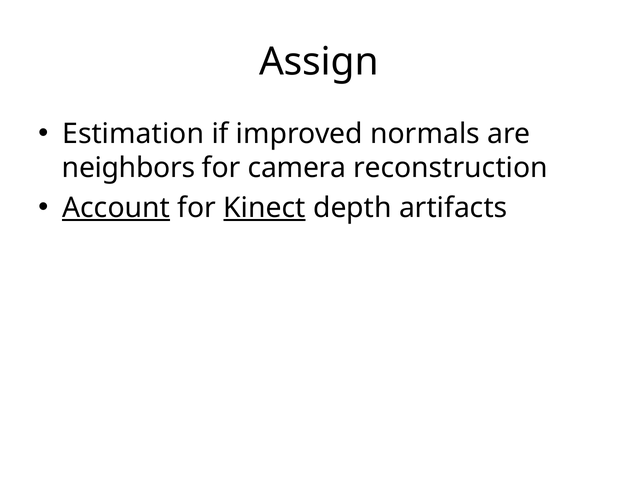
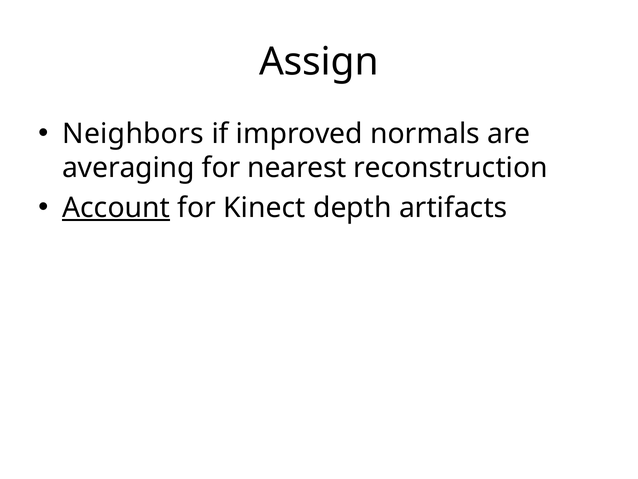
Estimation: Estimation -> Neighbors (133, 134)
neighbors: neighbors -> averaging (128, 168)
camera: camera -> nearest (297, 168)
Kinect underline: present -> none (265, 208)
